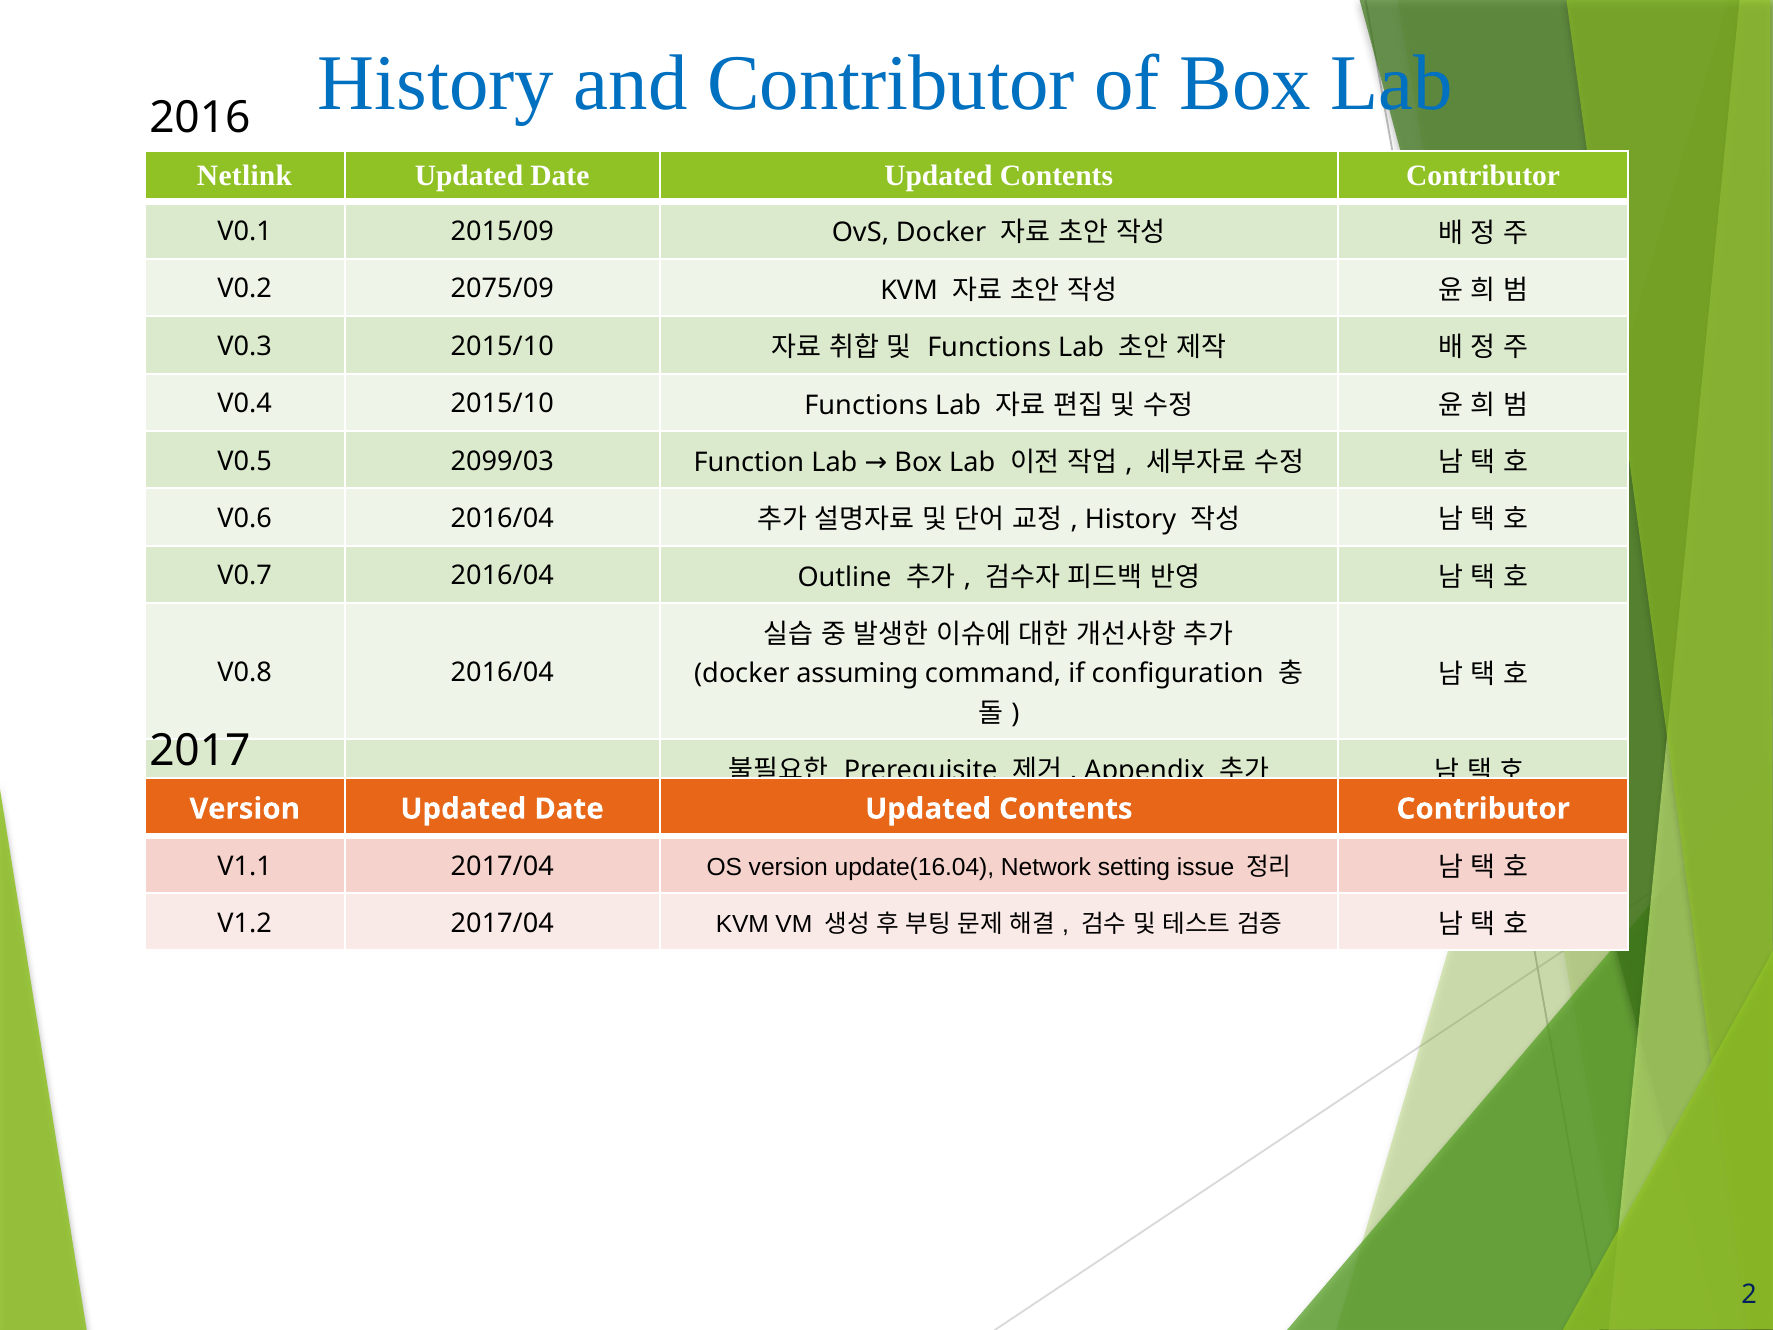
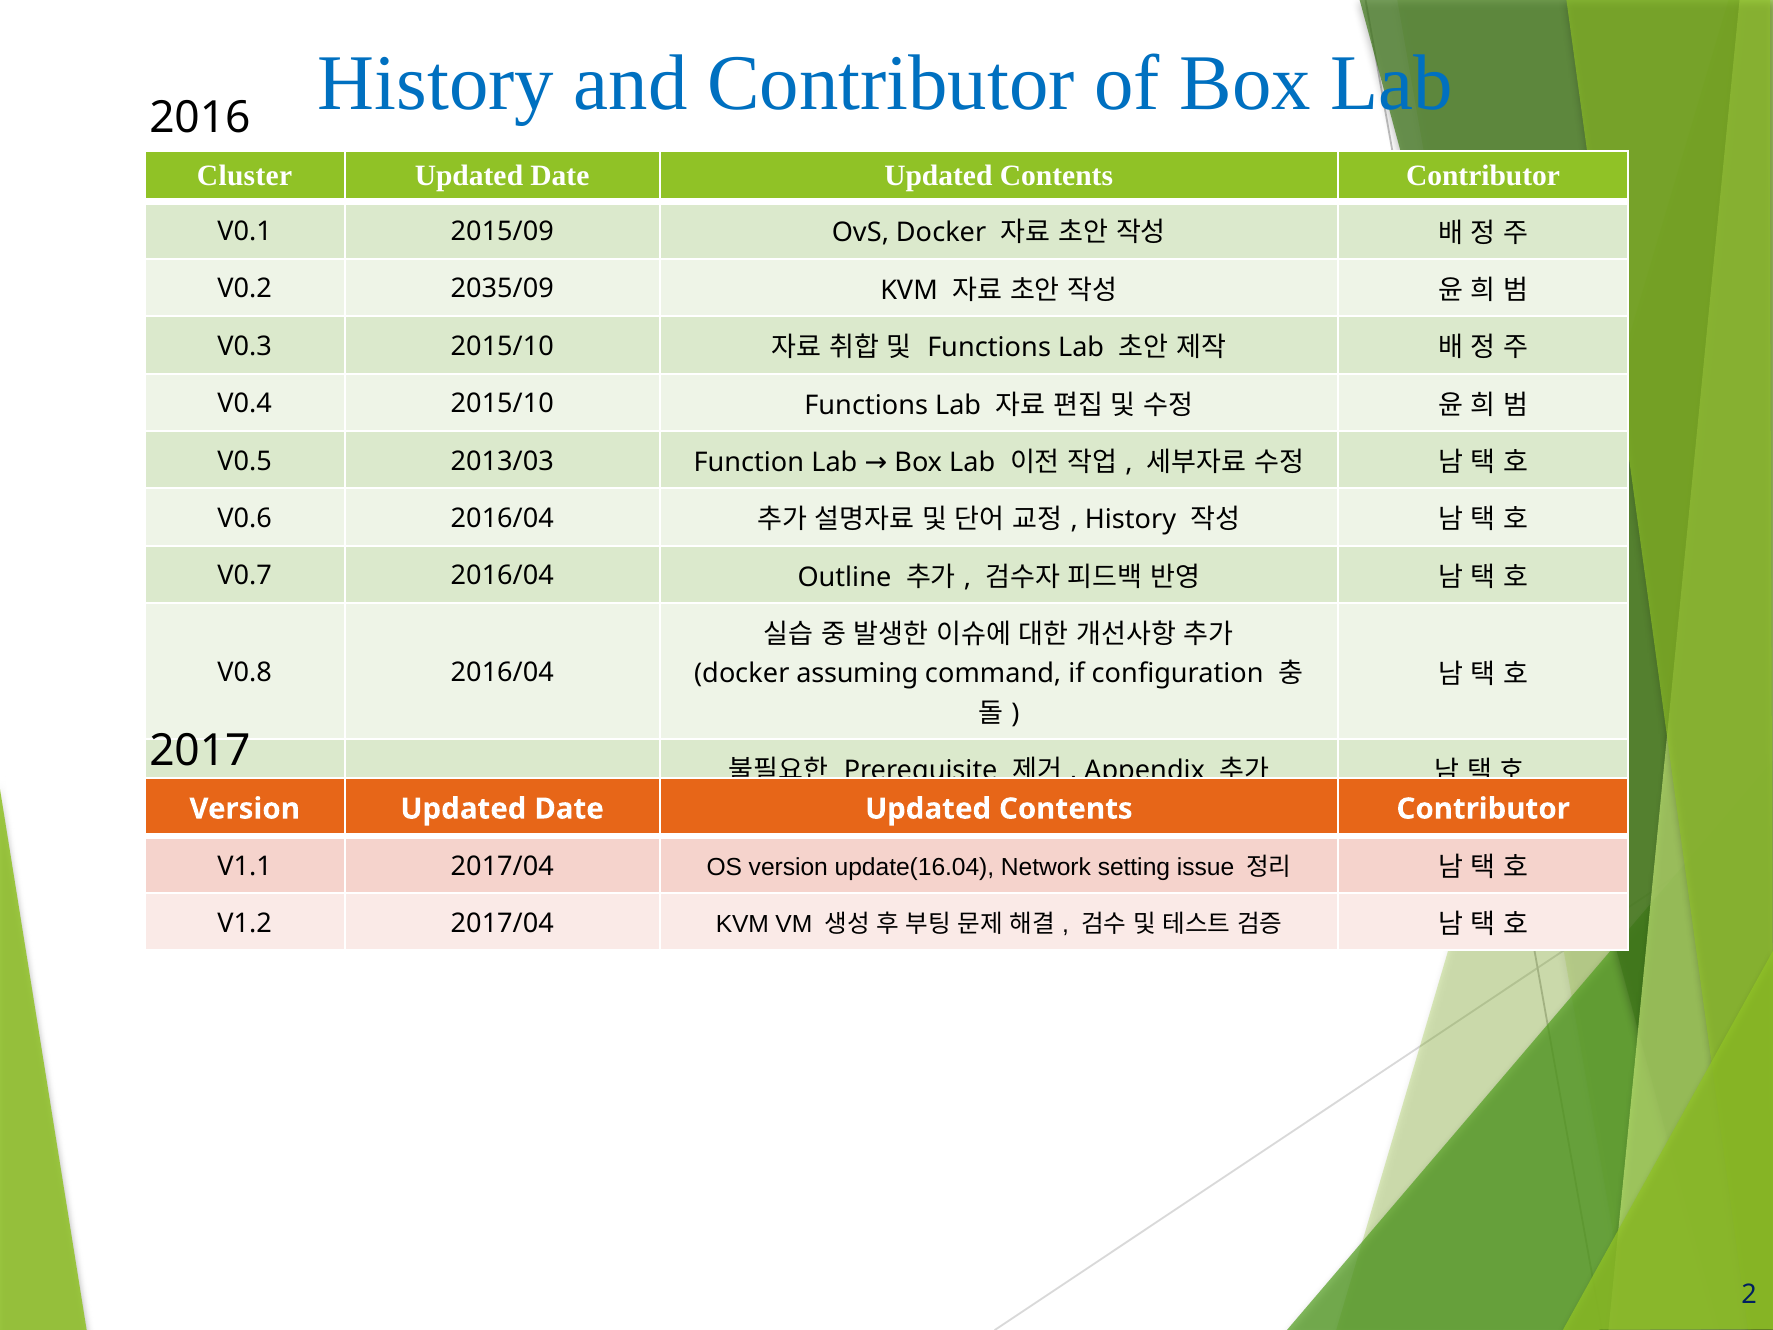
Netlink: Netlink -> Cluster (245, 176)
2075/09: 2075/09 -> 2035/09 (502, 289)
2099/03: 2099/03 -> 2013/03 (502, 461)
